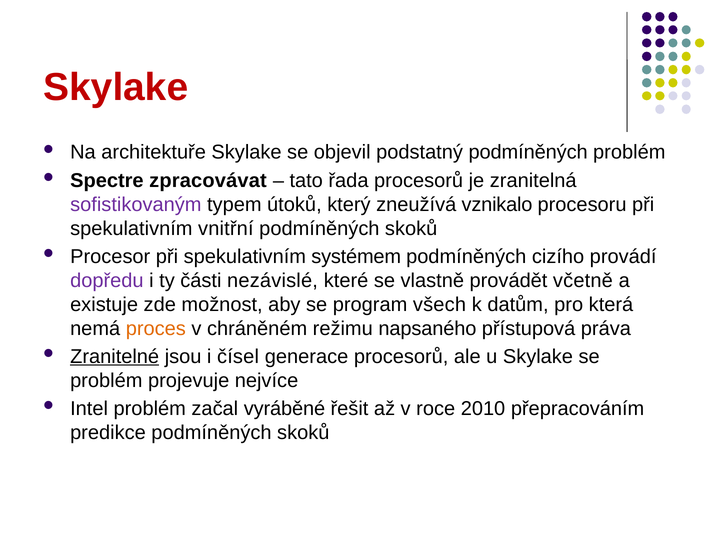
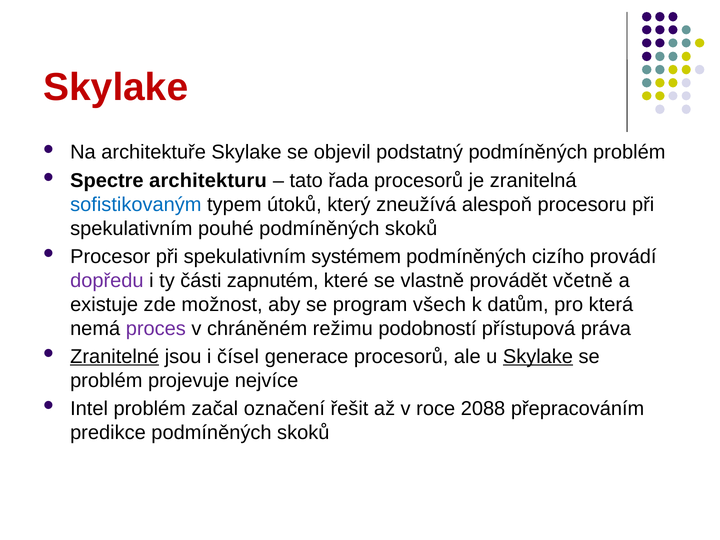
zpracovávat: zpracovávat -> architekturu (208, 180)
sofistikovaným colour: purple -> blue (136, 204)
vznikalo: vznikalo -> alespoň (497, 204)
vnitřní: vnitřní -> pouhé (226, 228)
nezávislé: nezávislé -> zapnutém (273, 280)
proces colour: orange -> purple (156, 328)
napsaného: napsaného -> podobností (427, 328)
Skylake underline: none -> present (538, 356)
vyráběné: vyráběné -> označení (284, 408)
2010: 2010 -> 2088 (483, 408)
